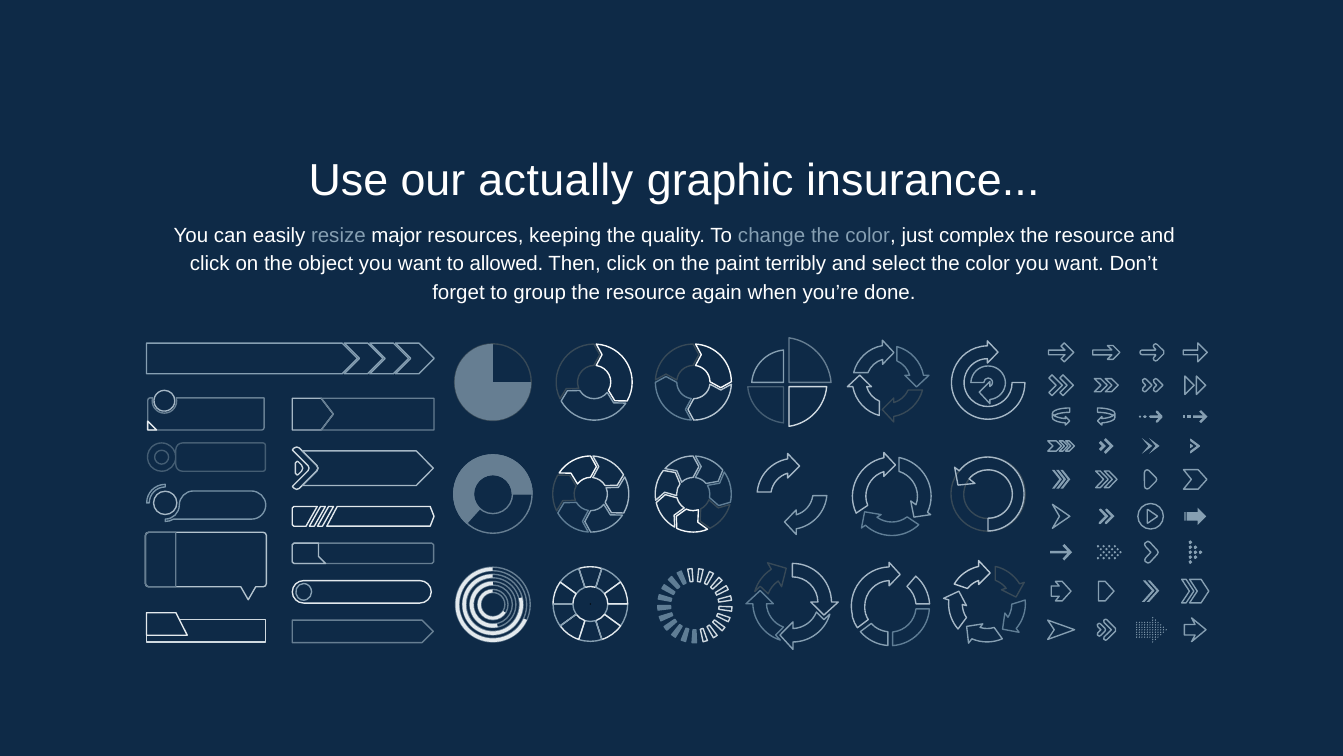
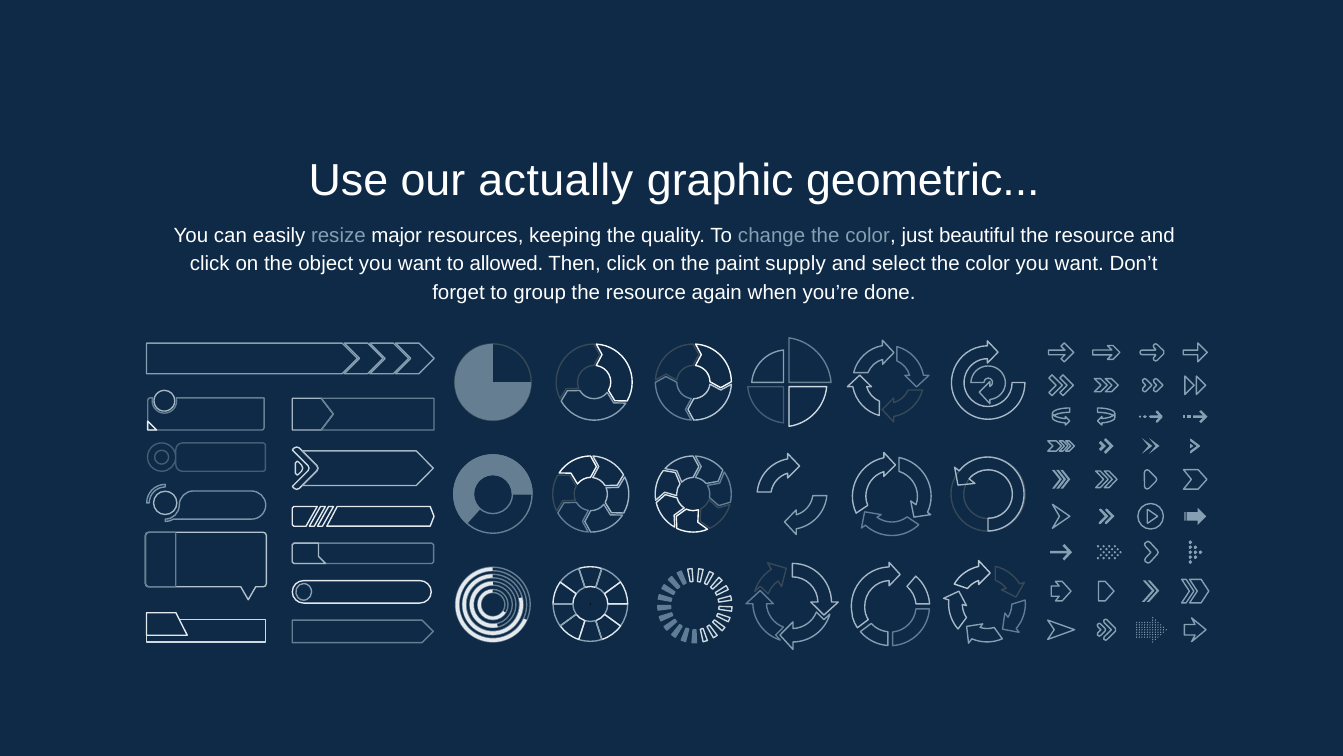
insurance: insurance -> geometric (923, 181)
complex: complex -> beautiful (977, 236)
terribly: terribly -> supply (796, 264)
